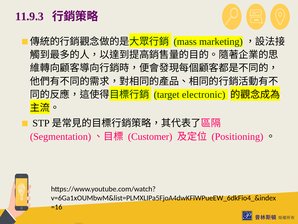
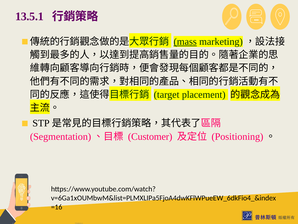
11.9.3: 11.9.3 -> 13.5.1 (29, 16)
mass underline: none -> present (185, 41)
electronic: electronic -> placement (204, 94)
